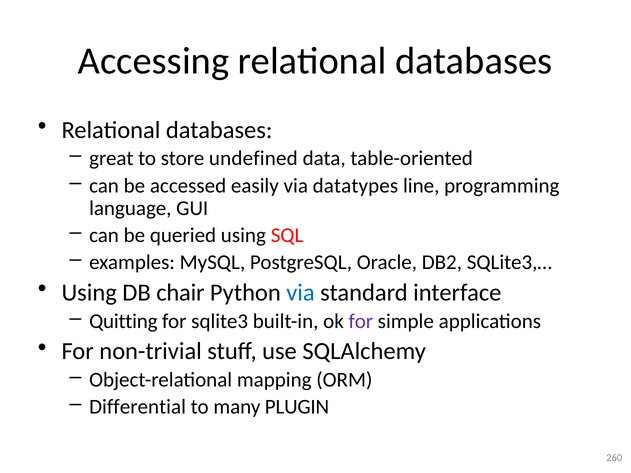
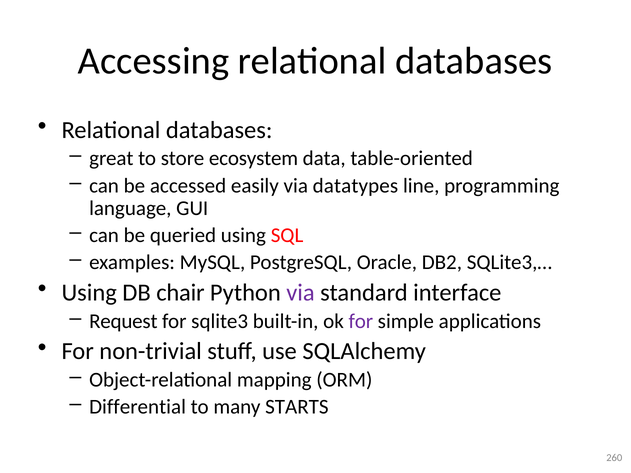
undefined: undefined -> ecosystem (254, 159)
via colour: blue -> purple (301, 293)
Quitting: Quitting -> Request (123, 321)
PLUGIN: PLUGIN -> STARTS (297, 407)
